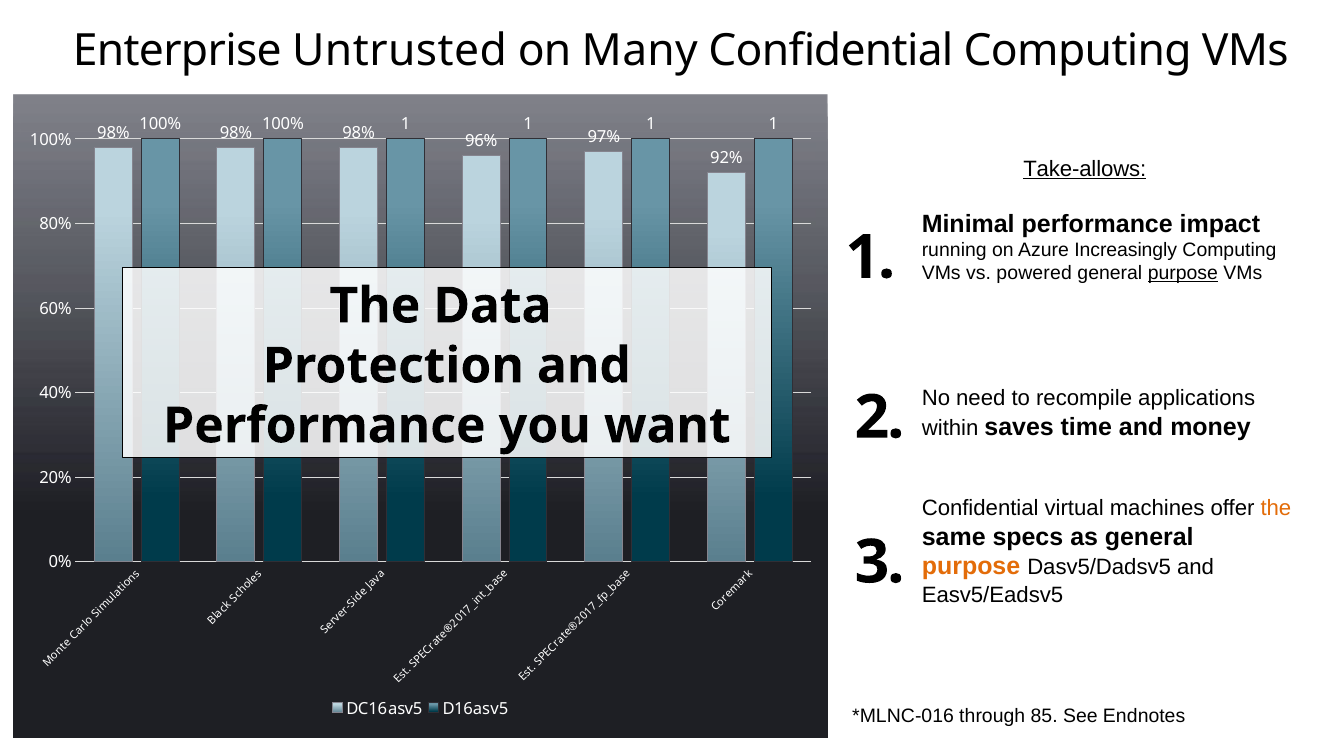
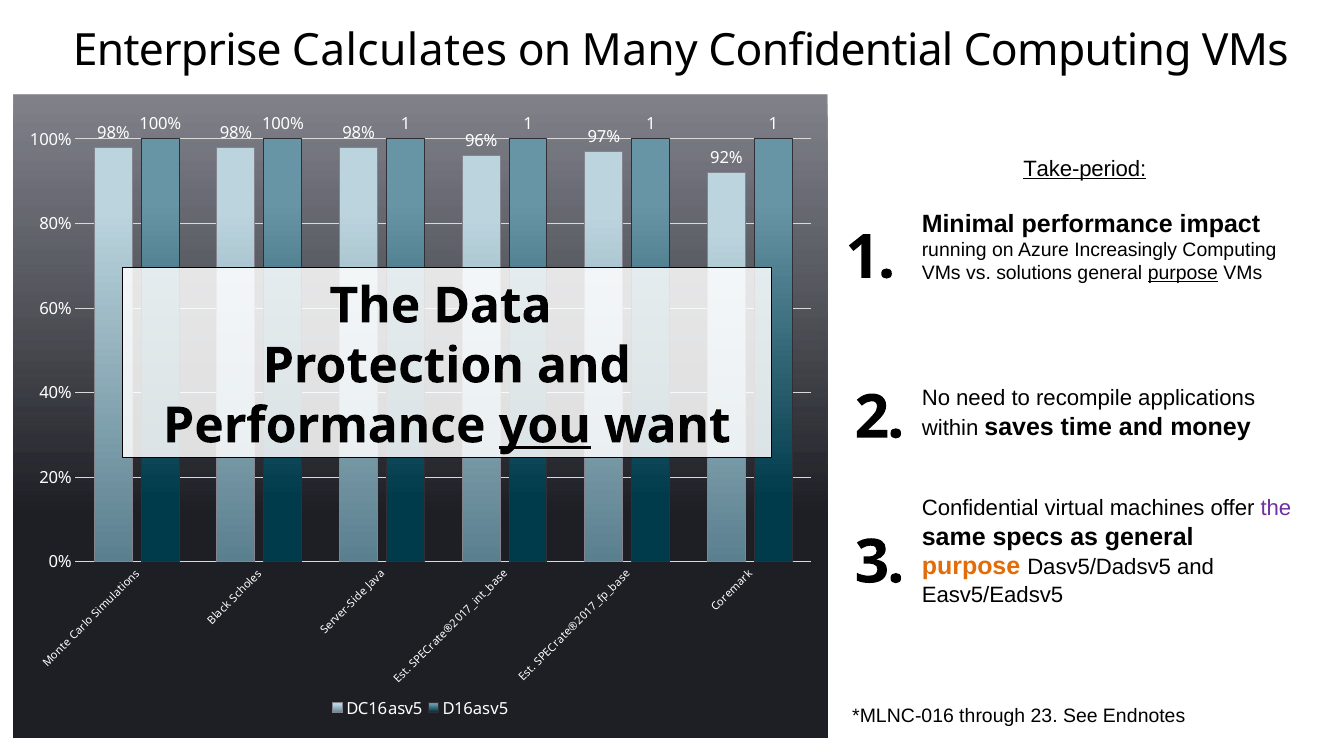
Untrusted: Untrusted -> Calculates (400, 51)
Take-allows: Take-allows -> Take-period (1085, 169)
powered: powered -> solutions (1034, 274)
you underline: none -> present (545, 426)
the colour: orange -> purple (1276, 508)
85: 85 -> 23 (1044, 717)
